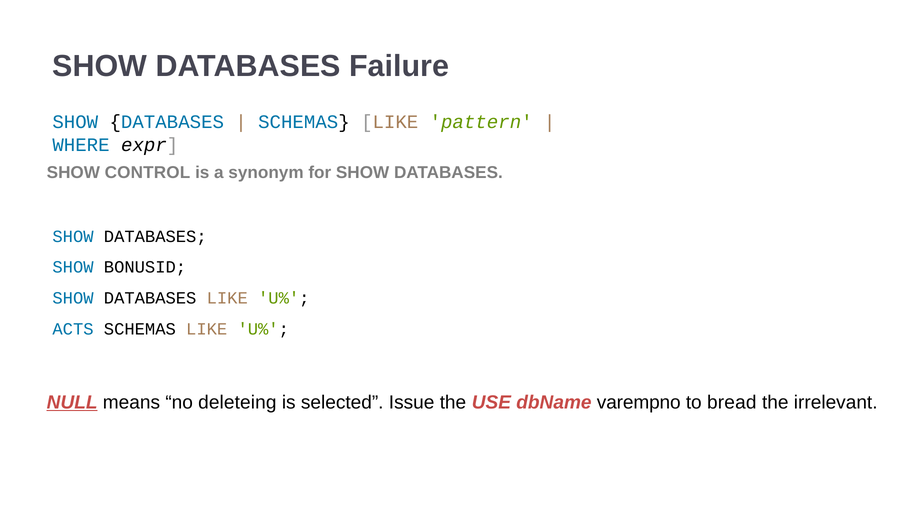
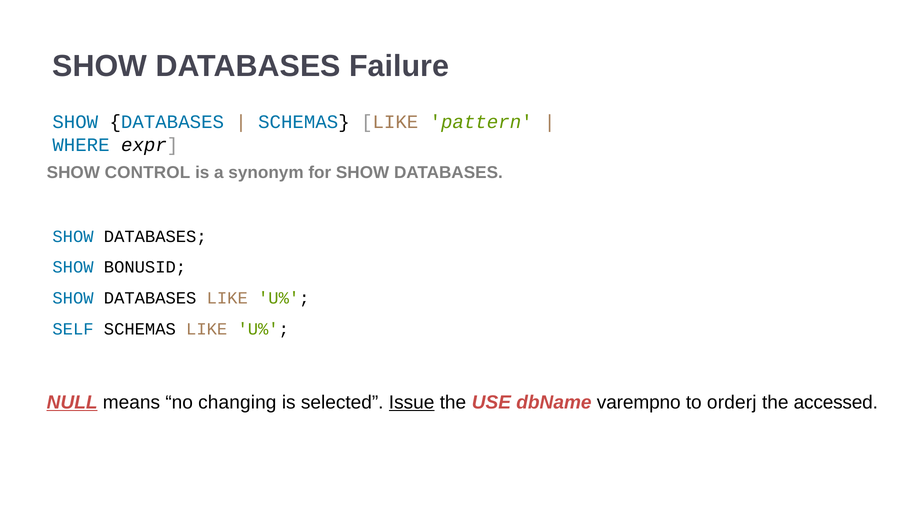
ACTS: ACTS -> SELF (73, 329)
deleteing: deleteing -> changing (237, 402)
Issue underline: none -> present (412, 402)
bread: bread -> orderj (732, 402)
irrelevant: irrelevant -> accessed (836, 402)
